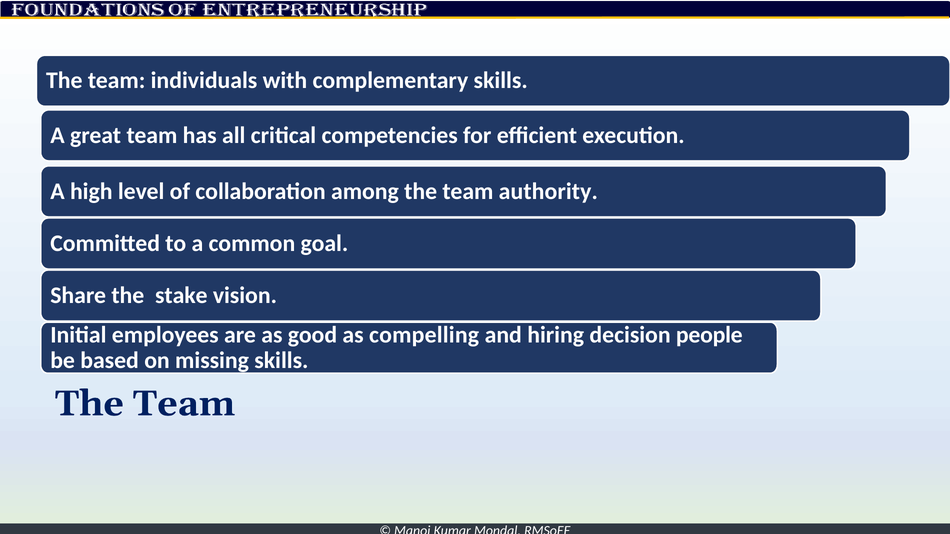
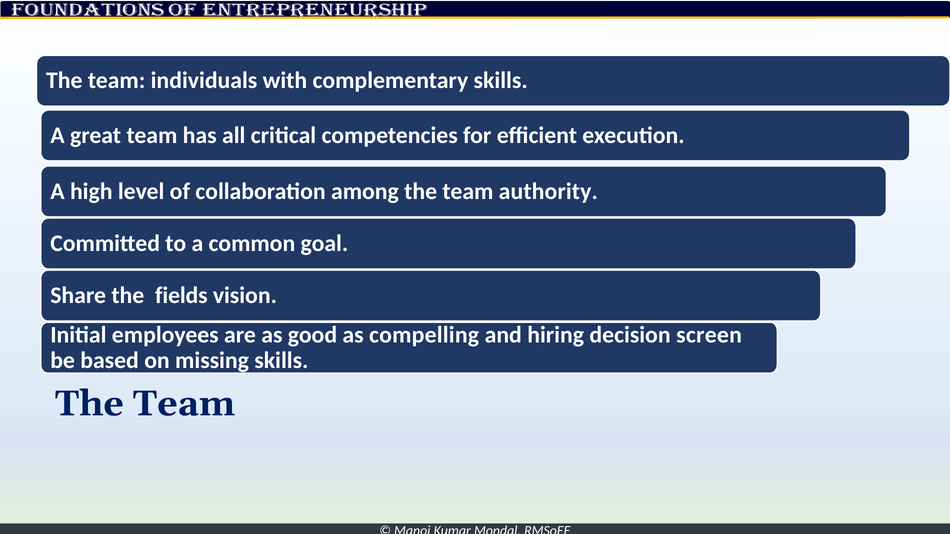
stake: stake -> fields (181, 296)
people: people -> screen (709, 335)
